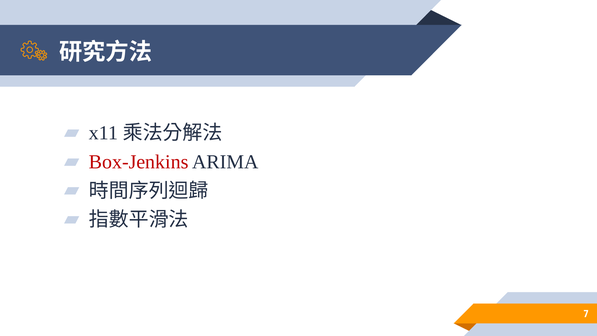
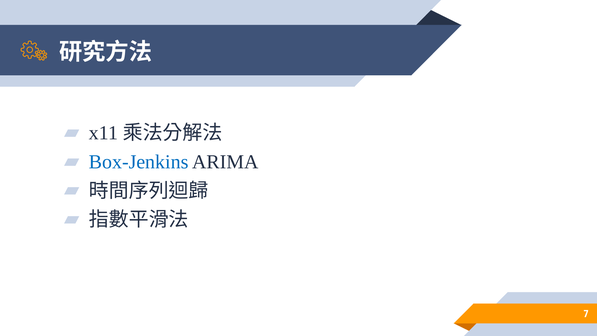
Box-Jenkins colour: red -> blue (139, 162)
